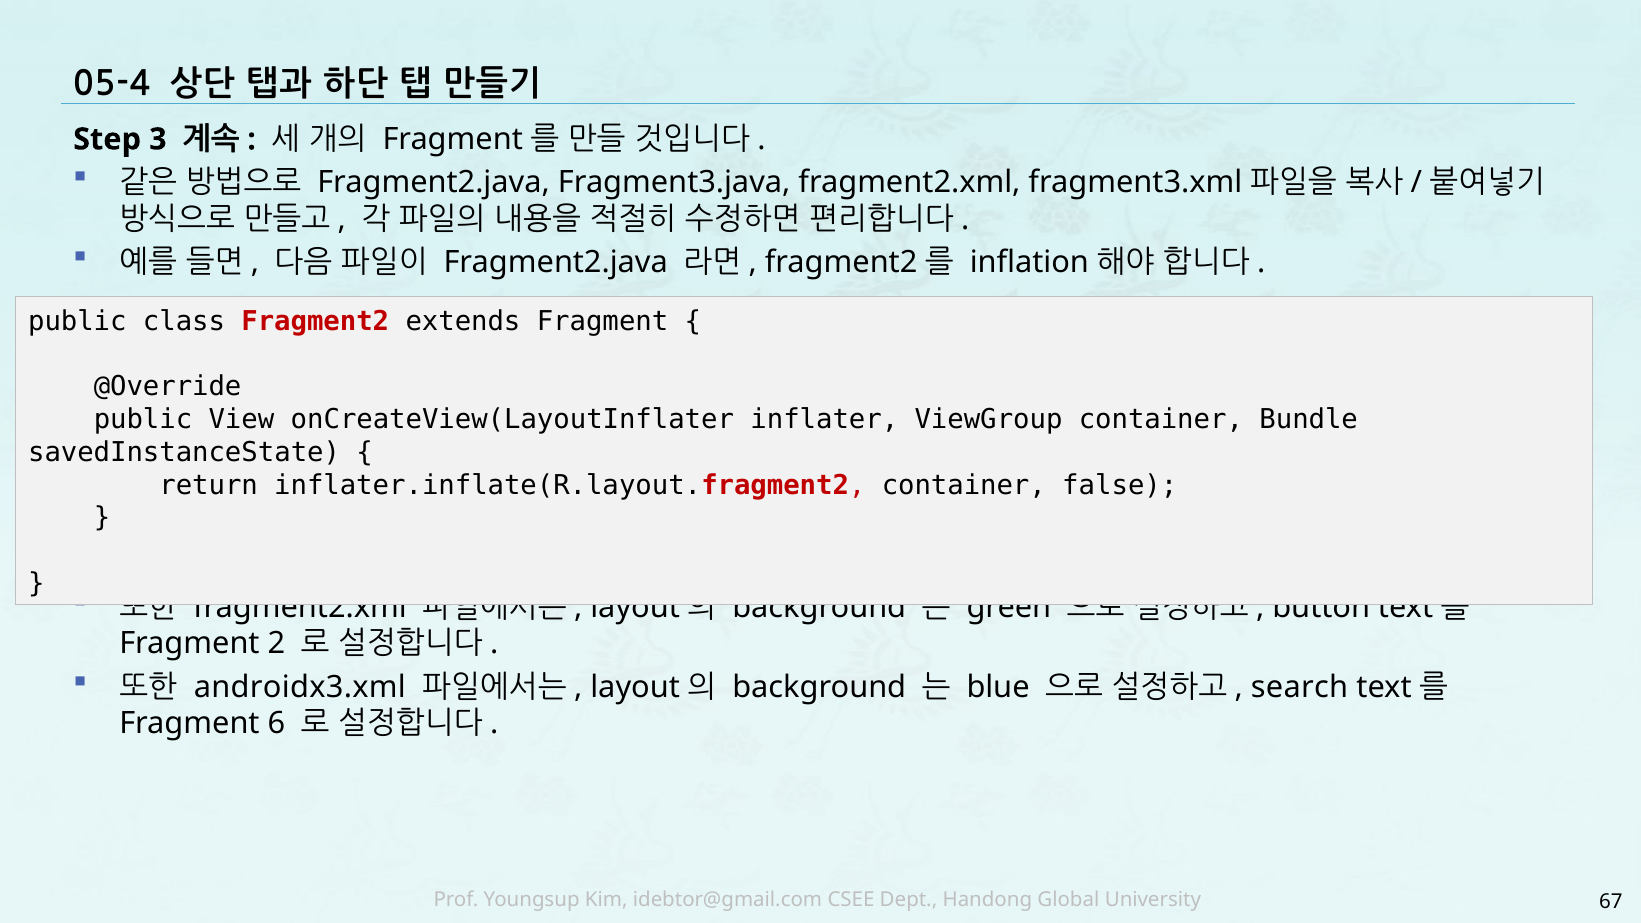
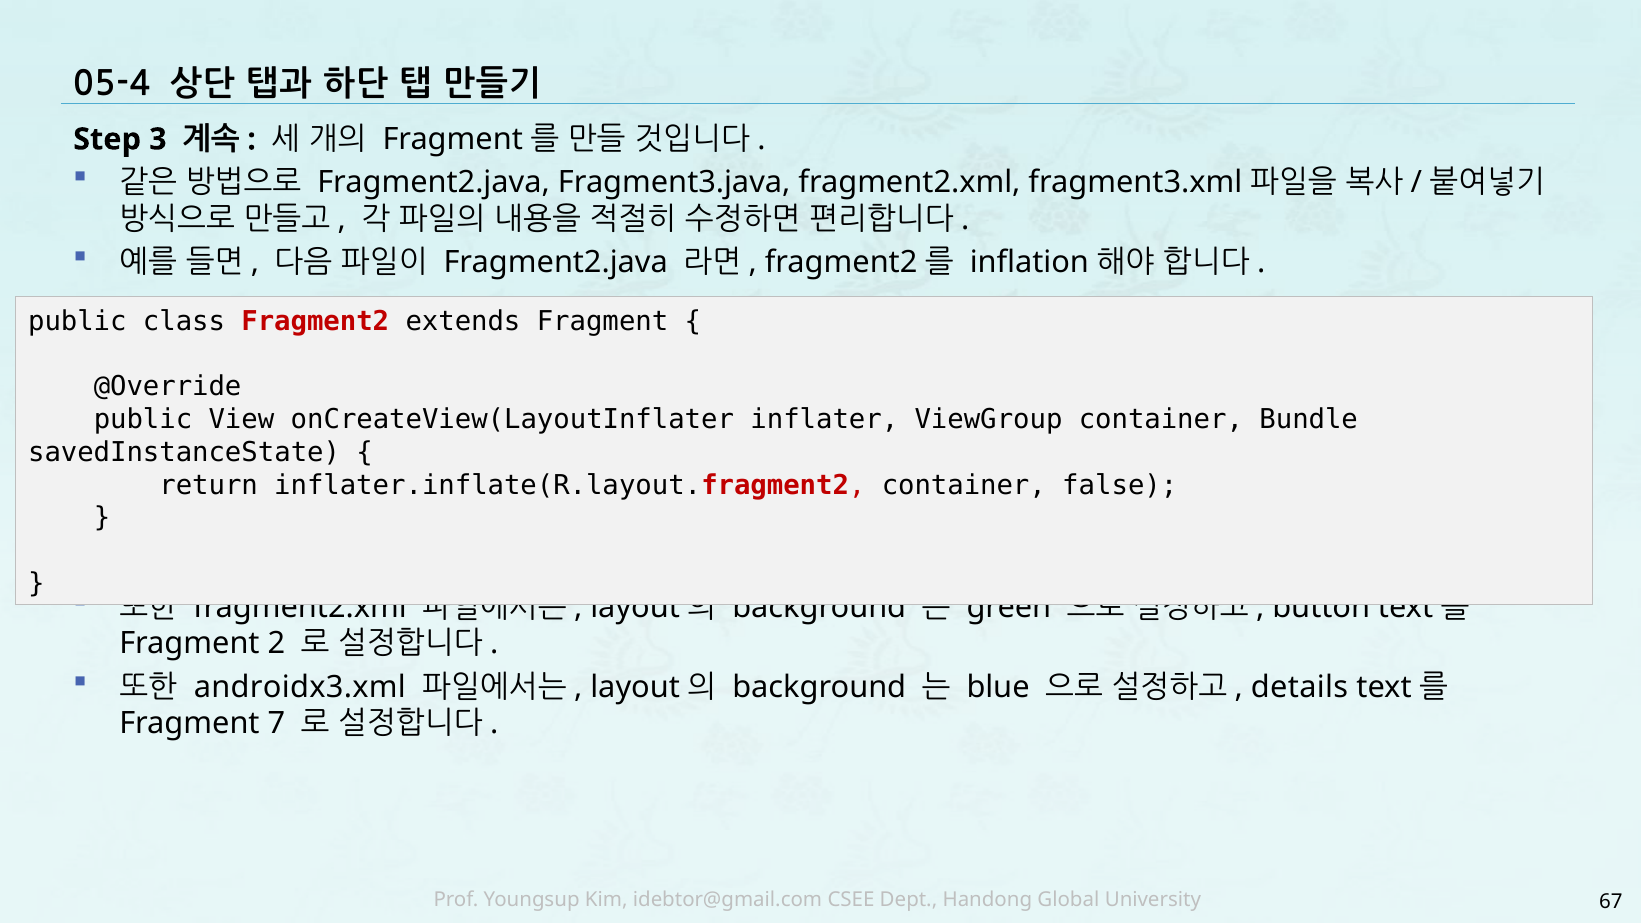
search: search -> details (1300, 687)
6: 6 -> 7 (276, 724)
